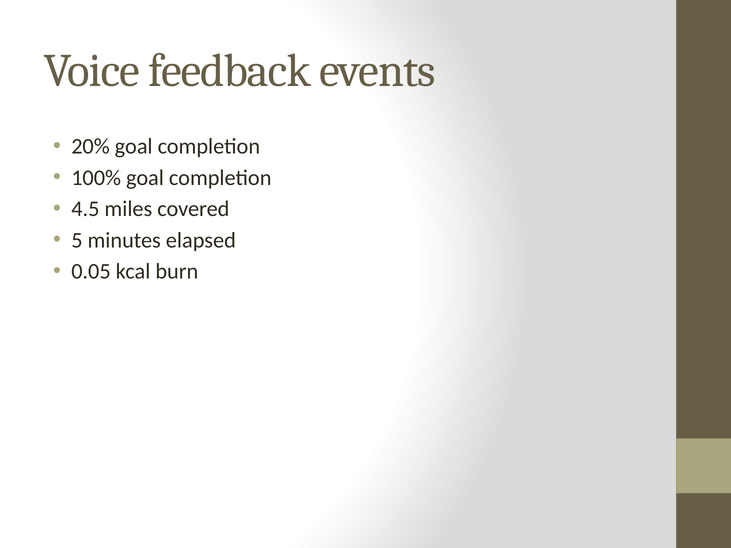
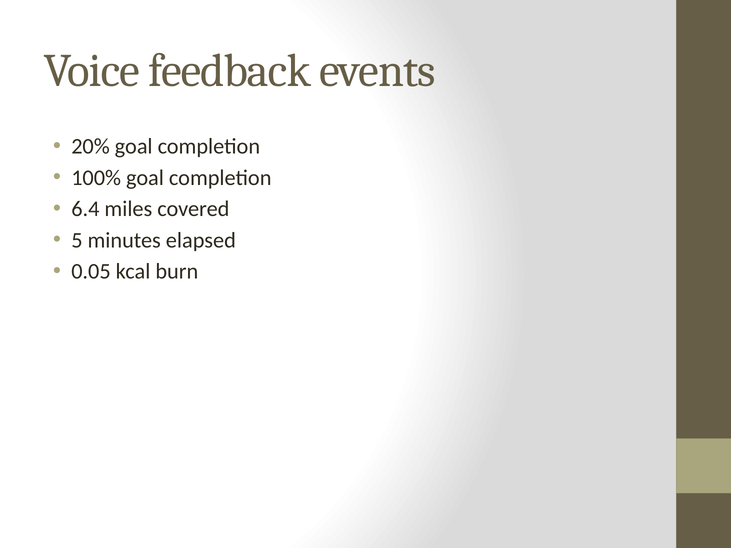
4.5: 4.5 -> 6.4 (85, 209)
